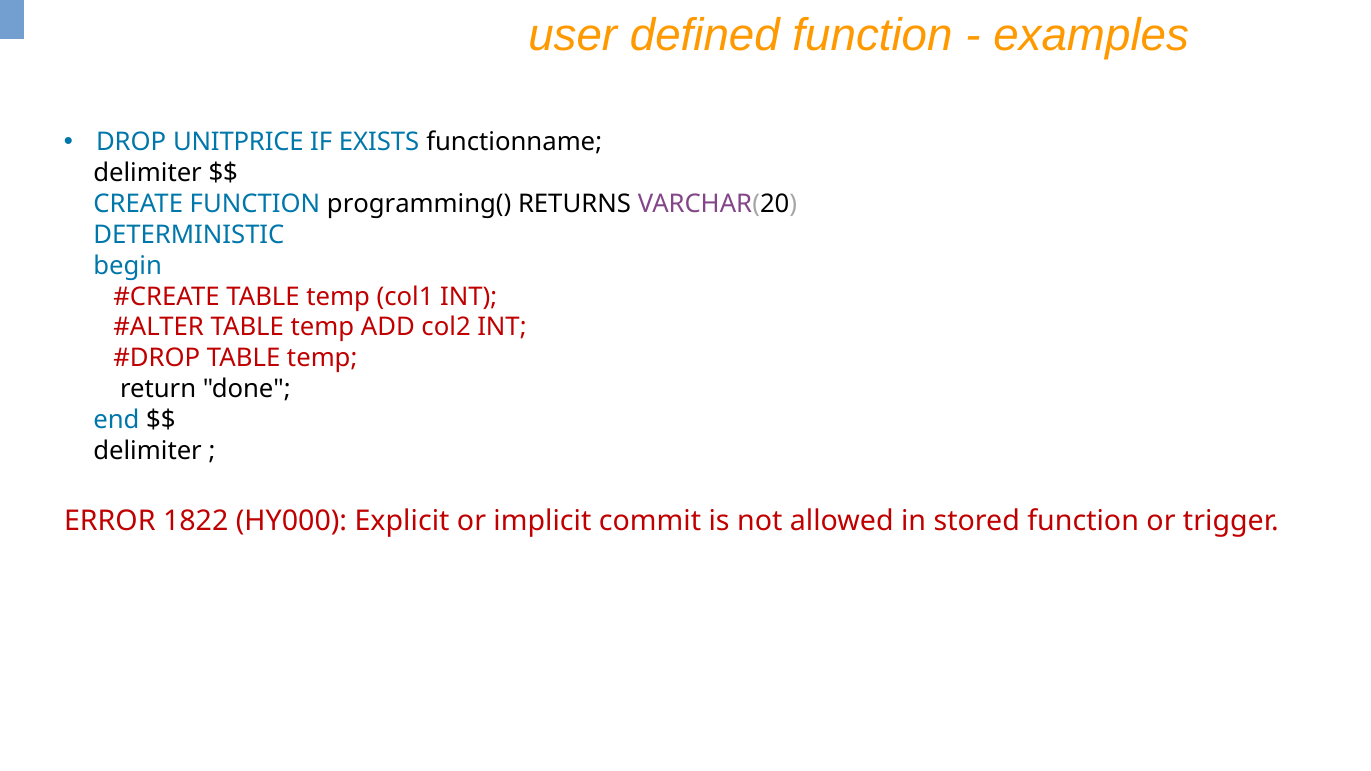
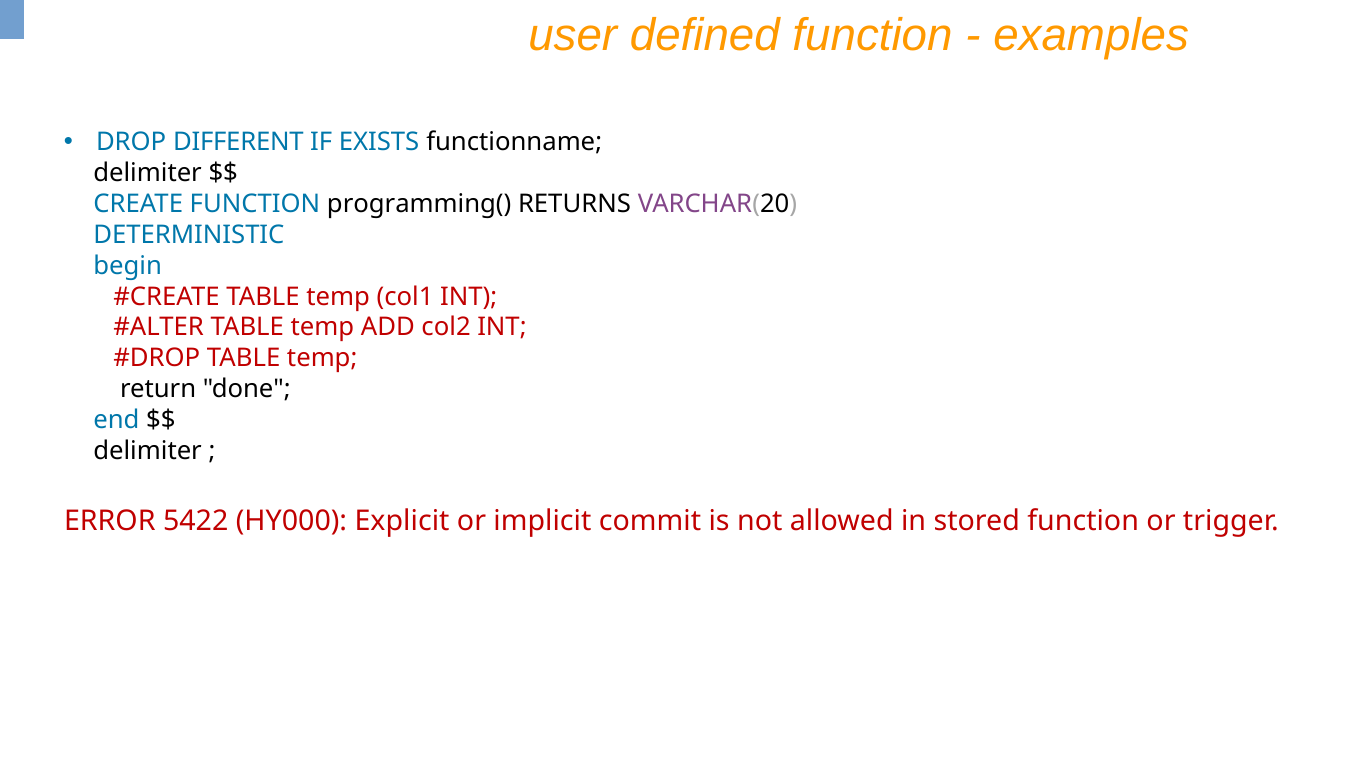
UNITPRICE: UNITPRICE -> DIFFERENT (238, 142)
1822: 1822 -> 5422 (196, 521)
